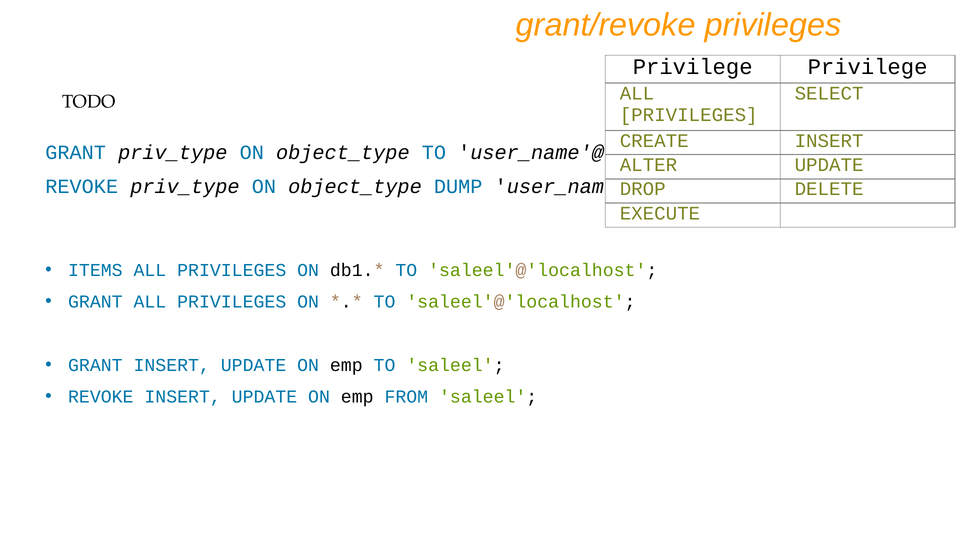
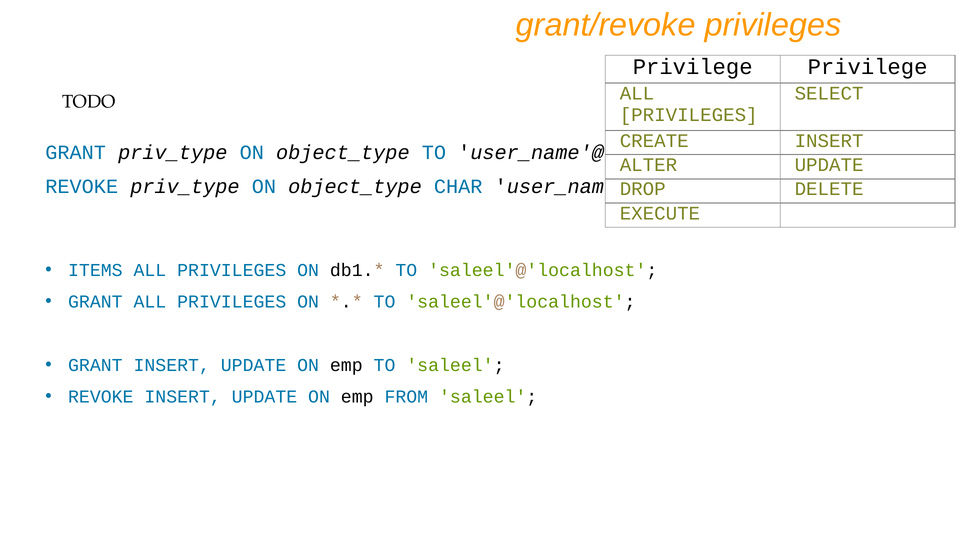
DUMP: DUMP -> CHAR (458, 186)
